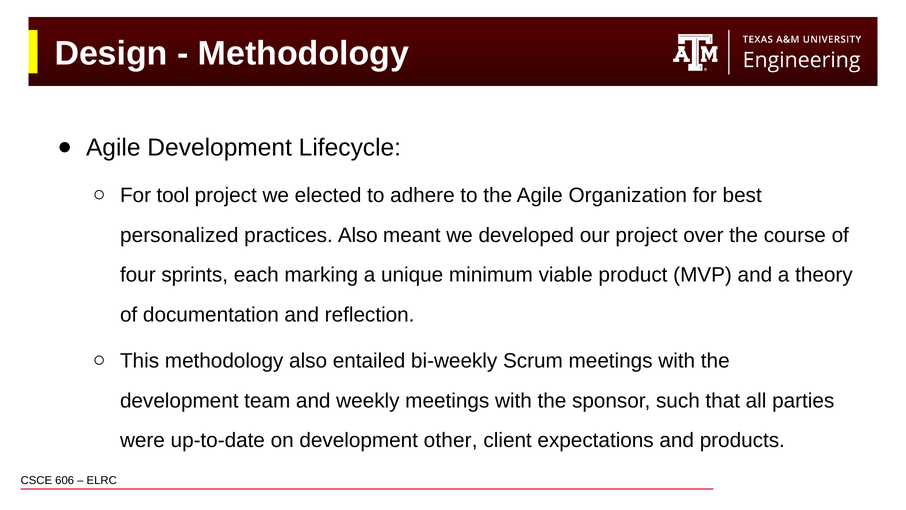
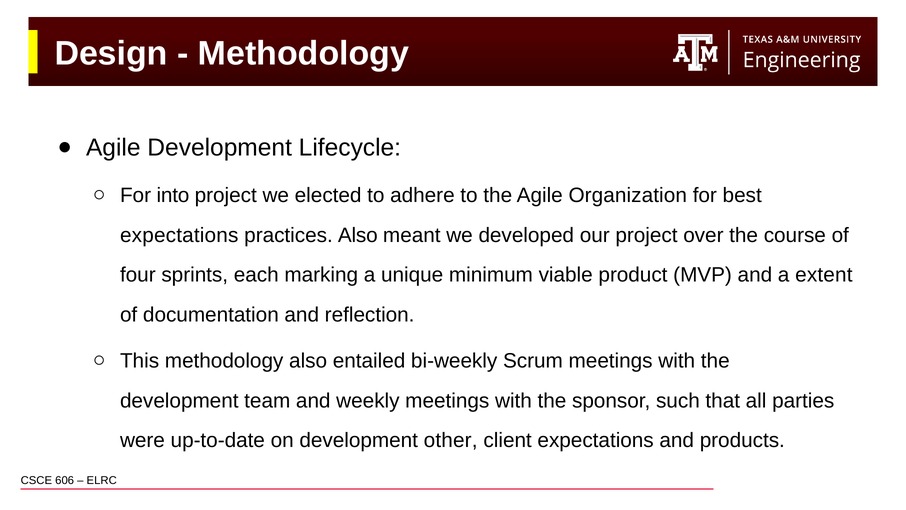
tool: tool -> into (173, 195)
personalized: personalized -> expectations (179, 235)
theory: theory -> extent (824, 275)
